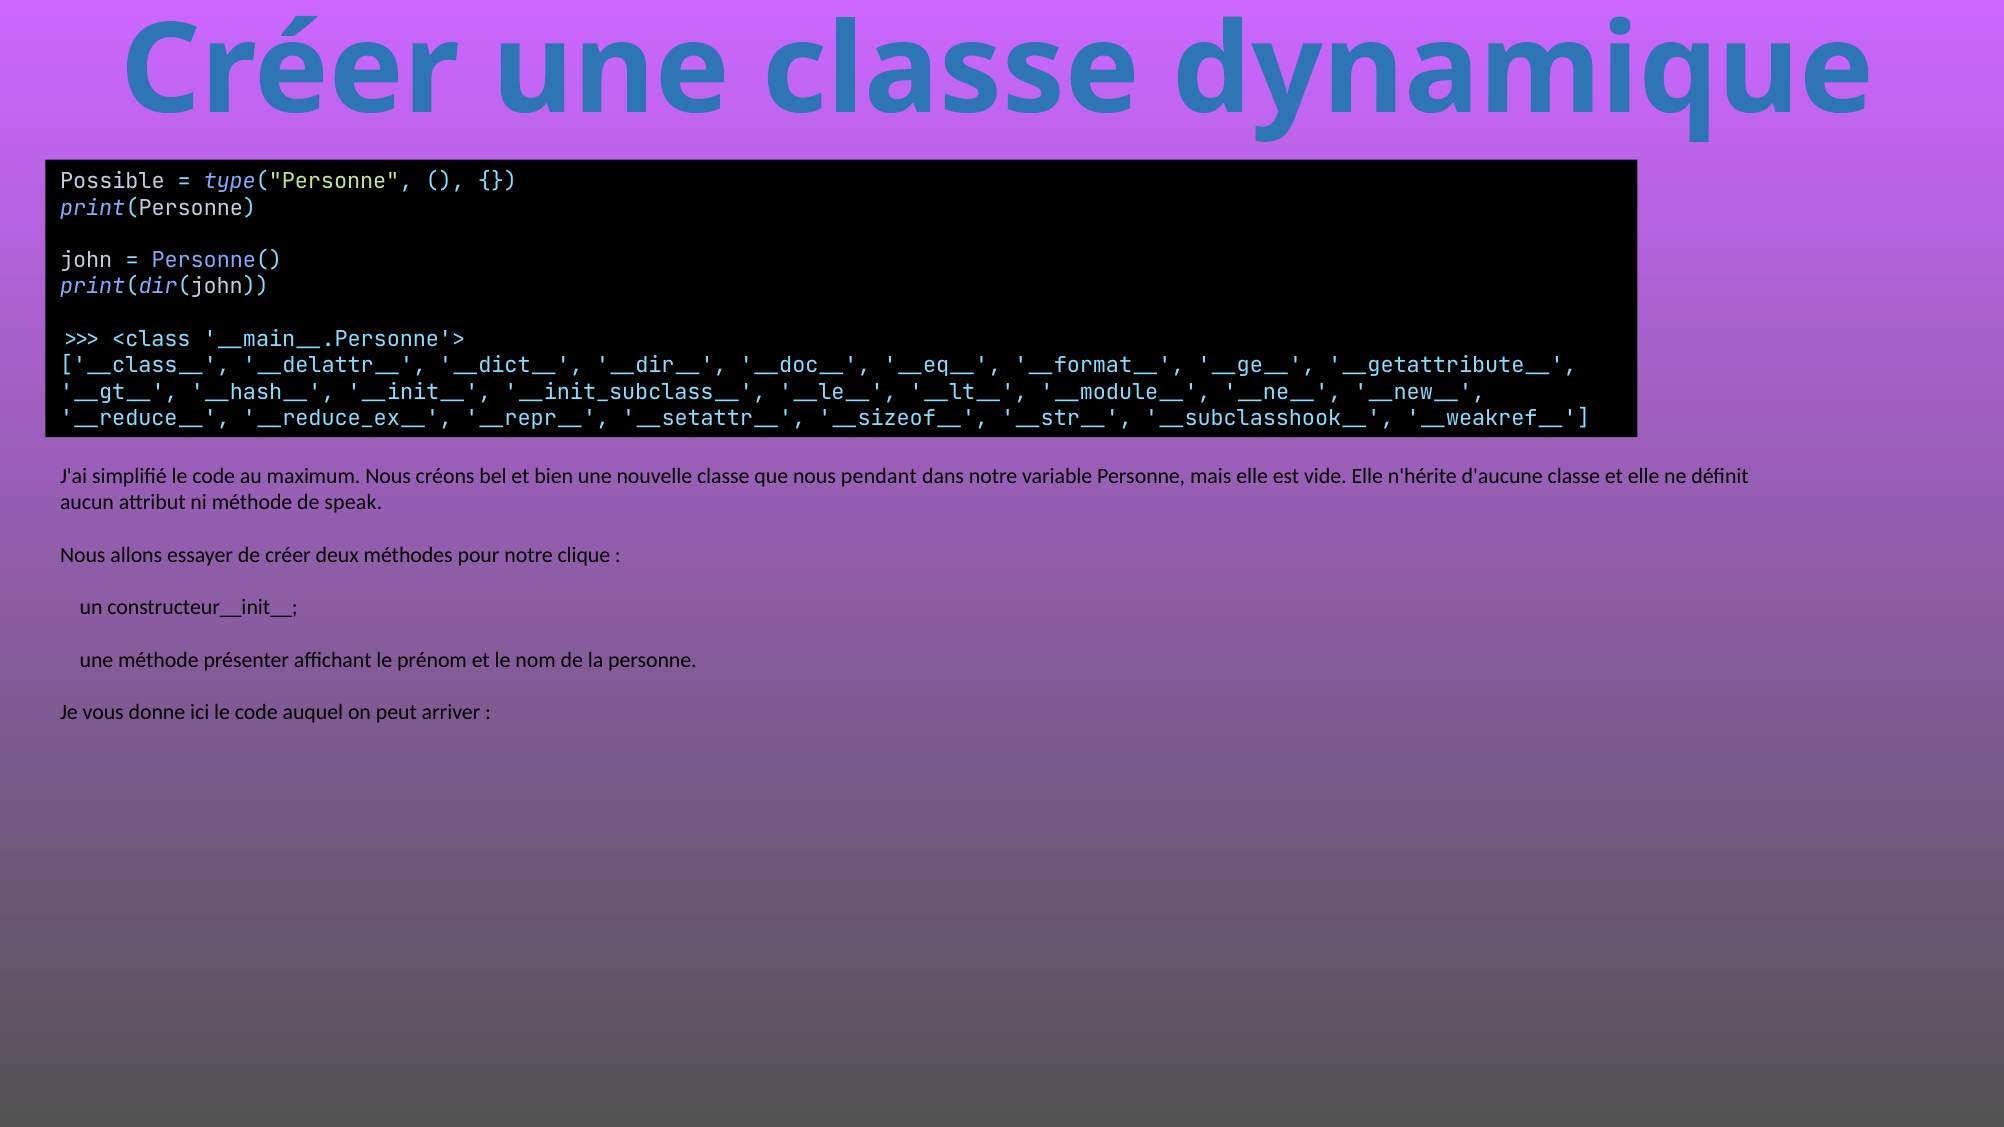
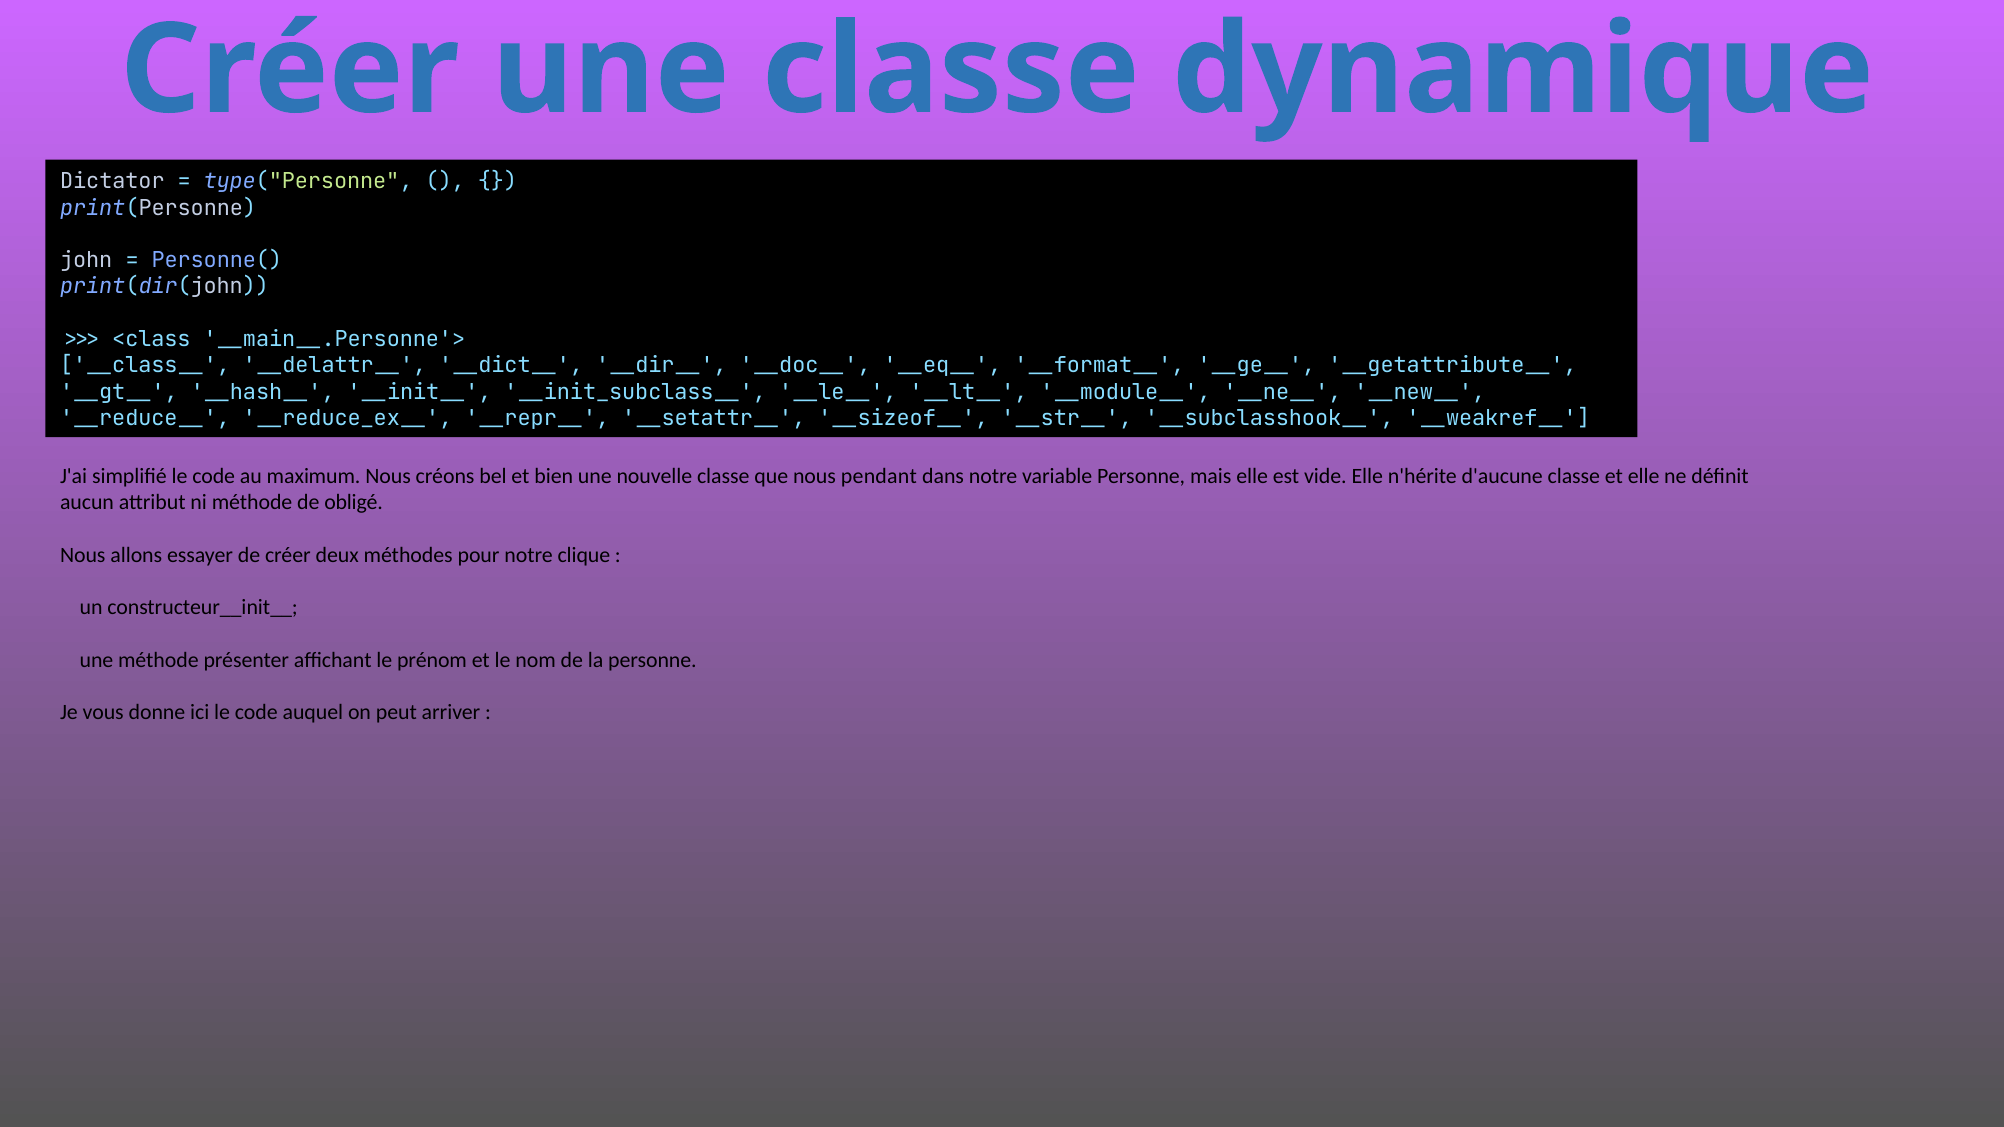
Possible: Possible -> Dictator (112, 182)
speak: speak -> obligé (354, 503)
